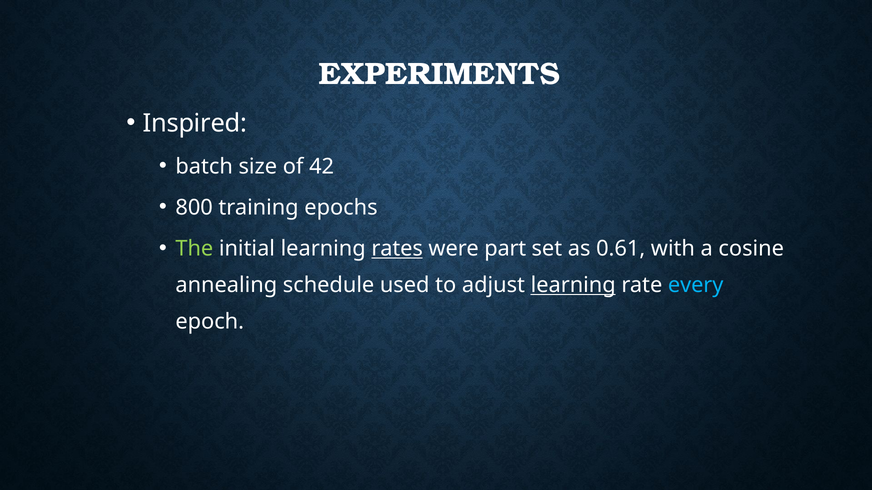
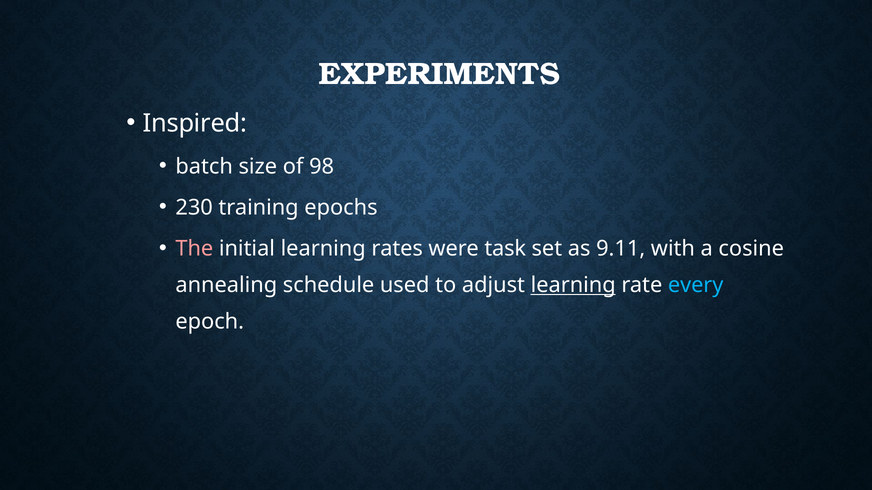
42: 42 -> 98 (322, 167)
800: 800 -> 230 (194, 208)
The colour: light green -> pink (194, 249)
rates underline: present -> none (397, 249)
part: part -> task (505, 249)
0.61: 0.61 -> 9.11 (621, 249)
